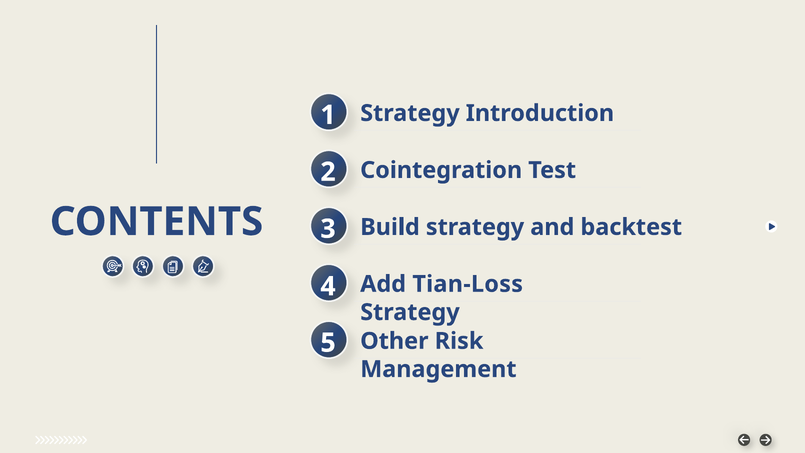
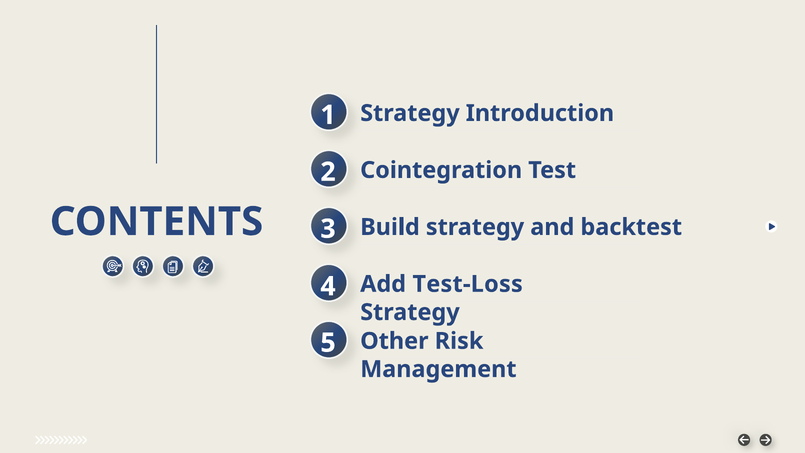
Tian-Loss: Tian-Loss -> Test-Loss (468, 284)
